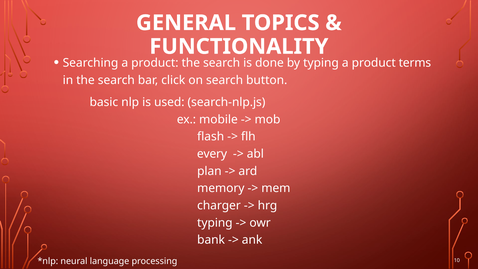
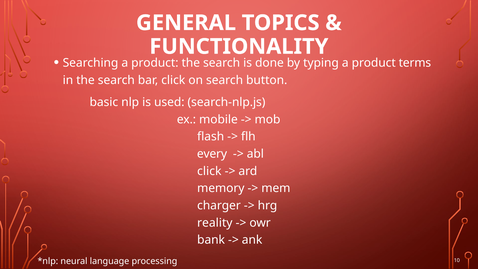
plan: plan -> click (209, 171)
typing: typing -> reality (215, 223)
